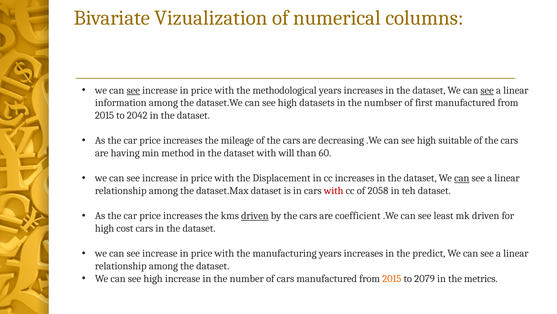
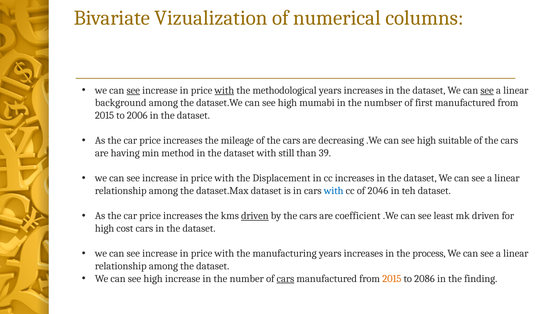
with underline: none -> present (224, 90)
information: information -> background (121, 103)
datasets: datasets -> mumabi (317, 103)
2042: 2042 -> 2006 (137, 115)
will: will -> still (286, 153)
60: 60 -> 39 (325, 153)
can underline: present -> none (462, 178)
with colour: red -> blue (334, 190)
2058: 2058 -> 2046 (378, 190)
predict: predict -> process (429, 253)
cars underline: none -> present (285, 278)
2079: 2079 -> 2086 (425, 278)
metrics: metrics -> finding (481, 278)
